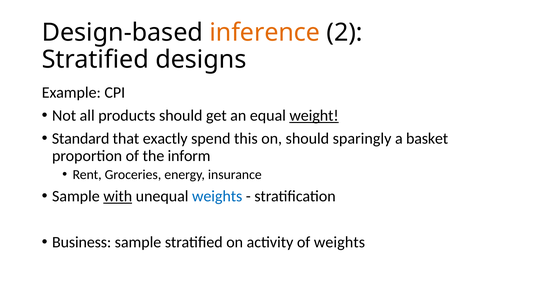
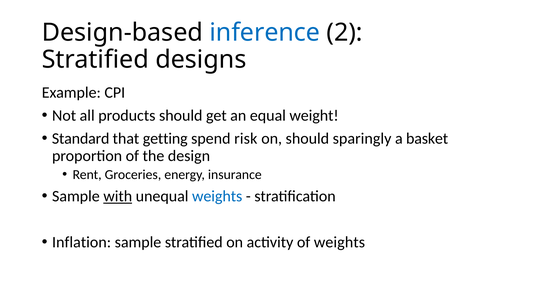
inference colour: orange -> blue (265, 32)
weight underline: present -> none (314, 116)
exactly: exactly -> getting (165, 139)
this: this -> risk (246, 139)
inform: inform -> design (189, 156)
Business: Business -> Inflation (82, 242)
